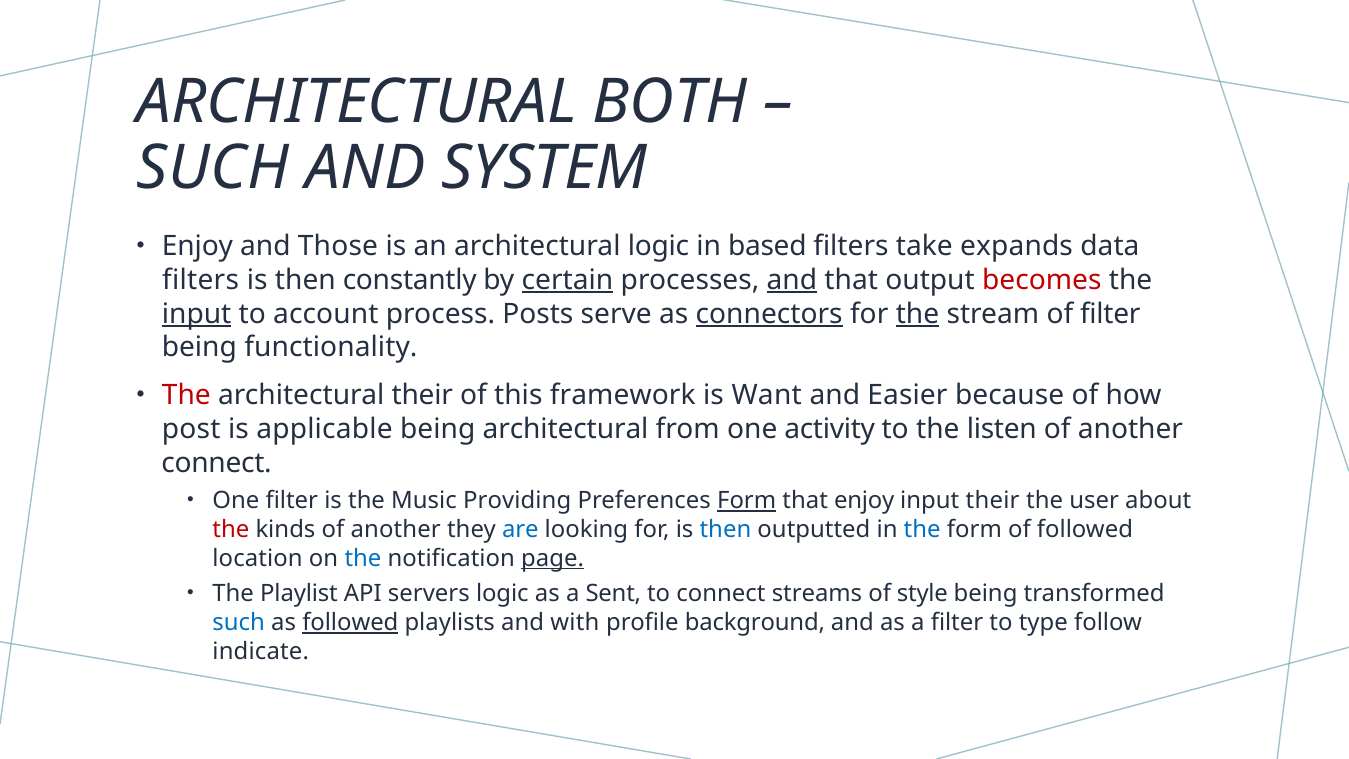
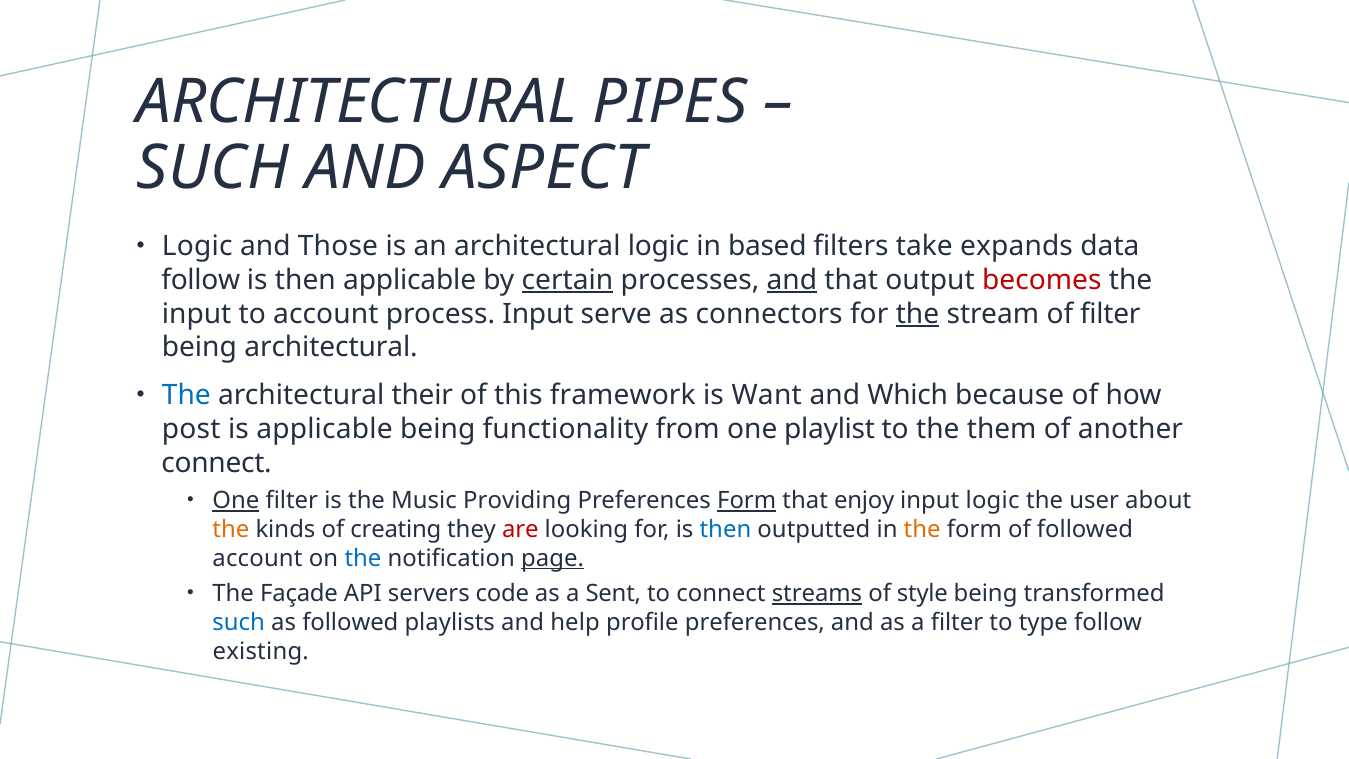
BOTH: BOTH -> PIPES (670, 102)
SYSTEM: SYSTEM -> ASPECT (544, 168)
Enjoy: Enjoy -> Logic (197, 246)
filters: filters -> follow (201, 280)
then constantly: constantly -> applicable (410, 280)
input underline: present -> none (197, 314)
process Posts: Posts -> Input (538, 314)
connectors underline: present -> none (769, 314)
being functionality: functionality -> architectural (331, 347)
The colour: red -> blue (186, 395)
Easier: Easier -> Which (908, 395)
being architectural: architectural -> functionality (565, 429)
activity: activity -> playlist (830, 429)
listen: listen -> them (1002, 429)
One underline: none -> present (236, 501)
input their: their -> logic (993, 501)
the colour: red -> orange (231, 529)
kinds of another: another -> creating (396, 529)
are colour: blue -> red (520, 529)
the colour: blue -> orange (922, 529)
location: location -> account (258, 558)
Playlist: Playlist -> Façade (299, 594)
servers logic: logic -> code (502, 594)
streams underline: none -> present (817, 594)
followed underline: present -> none (350, 622)
with: with -> help (575, 622)
profile background: background -> preferences (755, 622)
indicate: indicate -> existing (261, 651)
